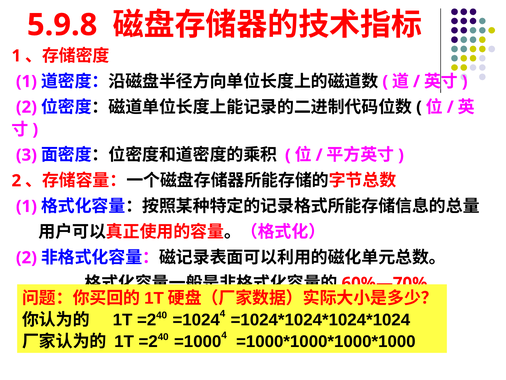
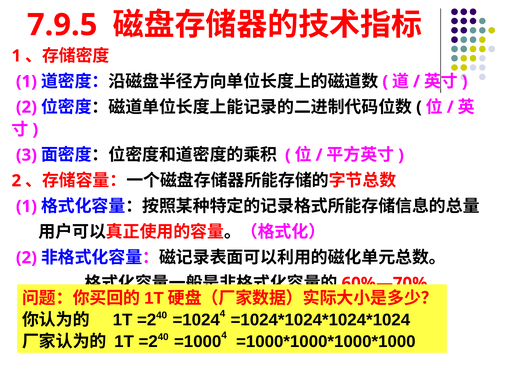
5.9.8: 5.9.8 -> 7.9.5 (62, 25)
